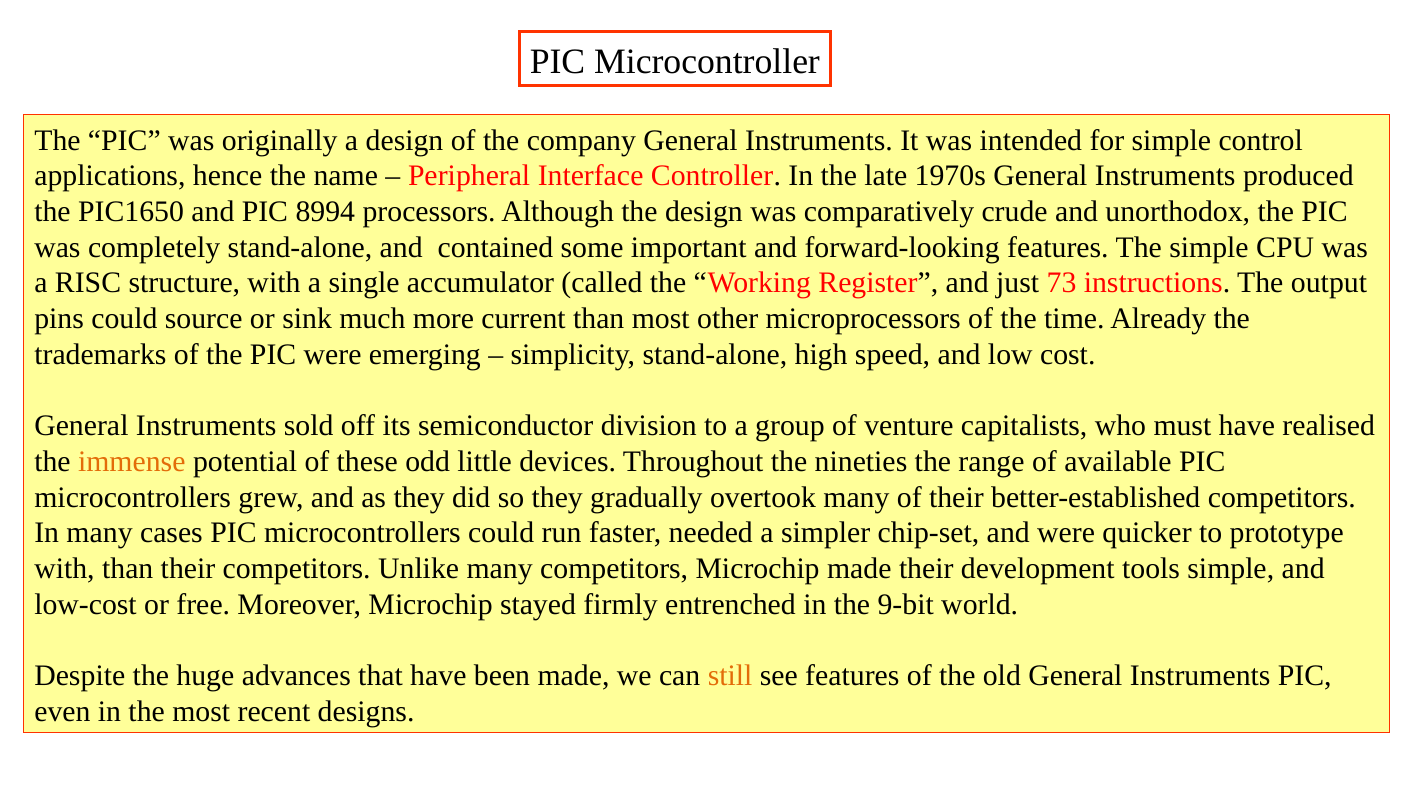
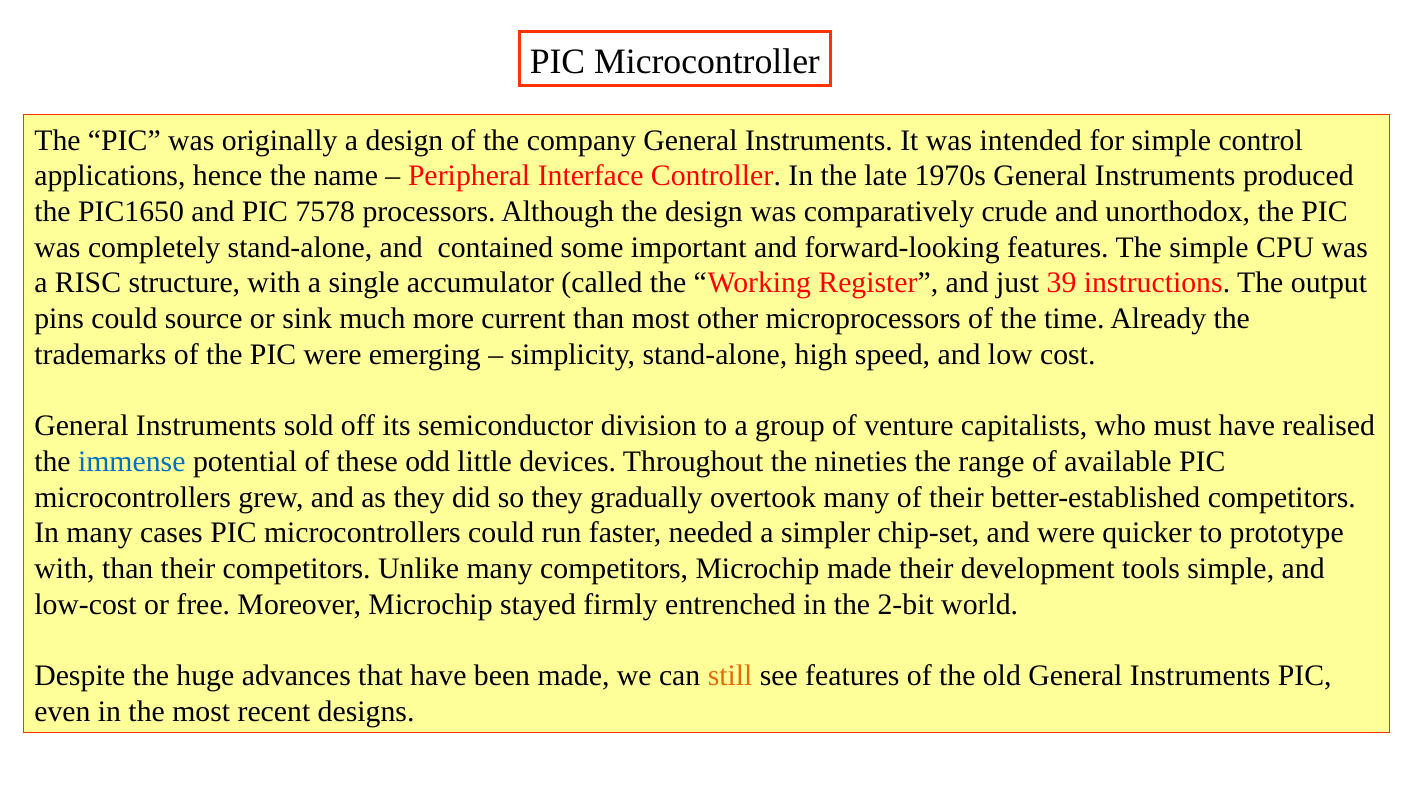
8994: 8994 -> 7578 (325, 212)
73: 73 -> 39 (1062, 283)
immense colour: orange -> blue (132, 461)
9-bit: 9-bit -> 2-bit (906, 604)
